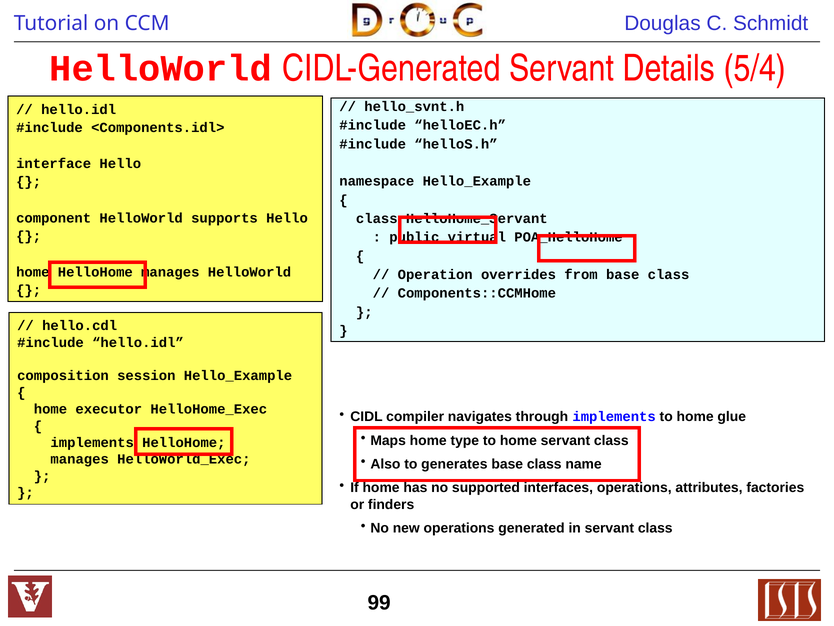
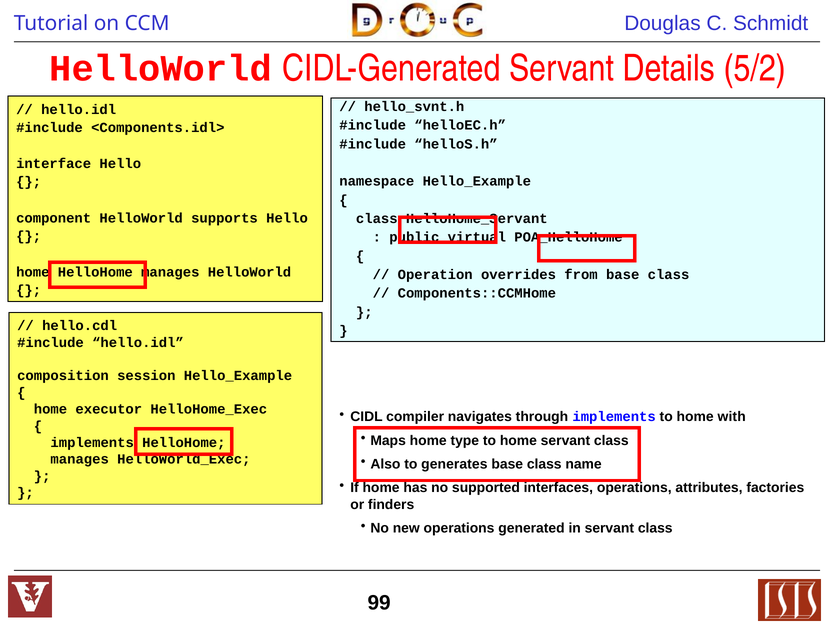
5/4: 5/4 -> 5/2 (755, 69)
glue: glue -> with (732, 416)
